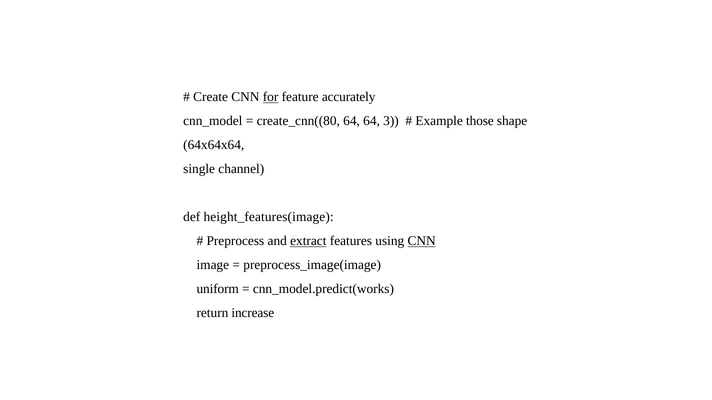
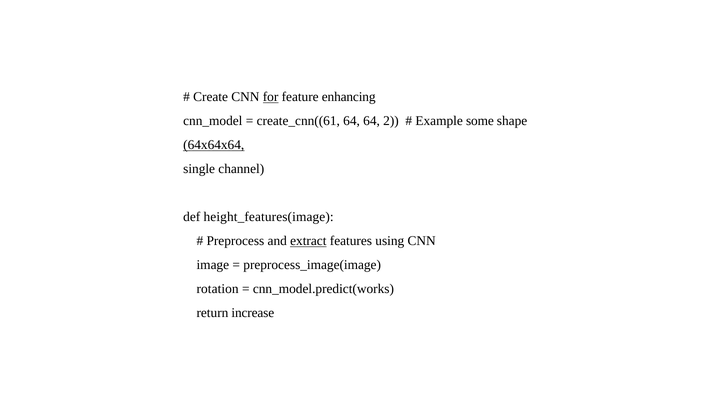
accurately: accurately -> enhancing (349, 97)
create_cnn((80: create_cnn((80 -> create_cnn((61 (298, 121)
3: 3 -> 2 (391, 121)
those: those -> some (480, 121)
64x64x64 underline: none -> present (214, 145)
CNN underline: present -> none (422, 241)
uniform: uniform -> rotation (218, 289)
